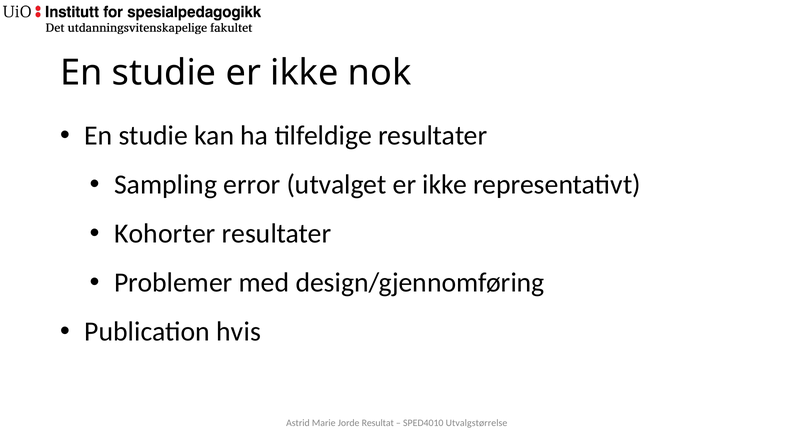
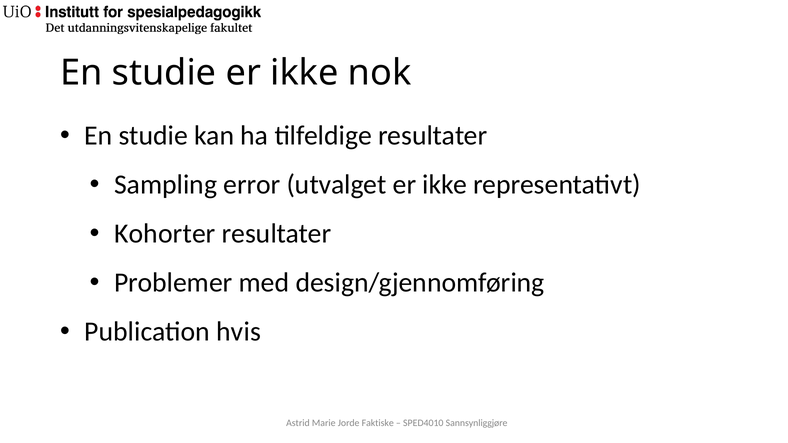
Resultat: Resultat -> Faktiske (378, 423)
Utvalgstørrelse: Utvalgstørrelse -> Sannsynliggjøre (477, 423)
